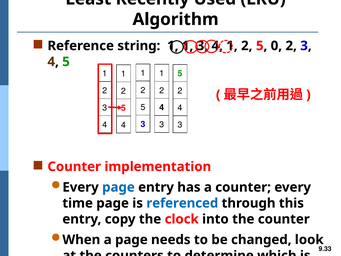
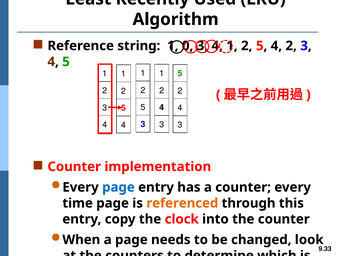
1 1: 1 -> 0 (188, 46)
0: 0 -> 4 (276, 46)
referenced colour: blue -> orange (182, 203)
